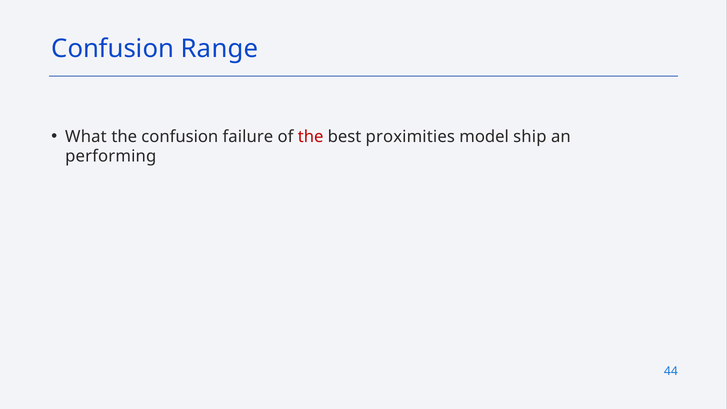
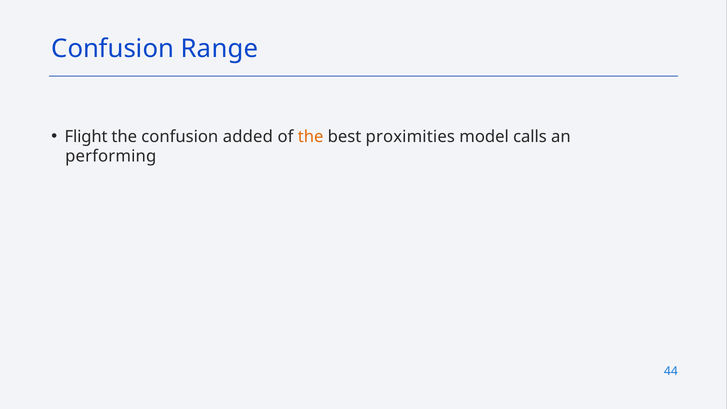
What: What -> Flight (86, 137)
failure: failure -> added (248, 137)
the colour: red -> orange (311, 137)
ship: ship -> calls (530, 137)
